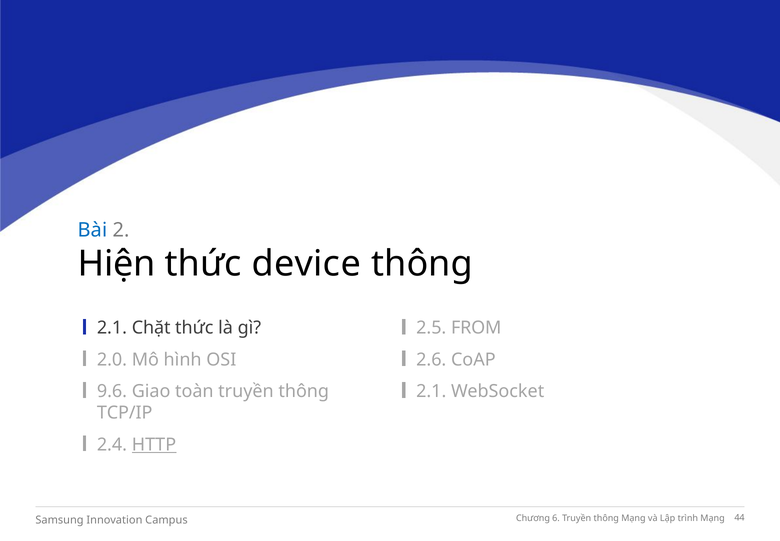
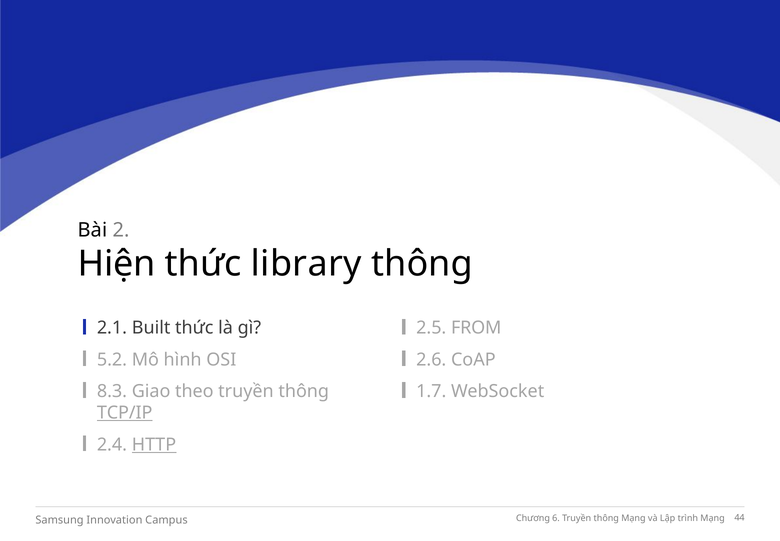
Bài colour: blue -> black (93, 230)
device: device -> library (306, 263)
Chặt: Chặt -> Built (151, 327)
2.0: 2.0 -> 5.2 (112, 359)
9.6: 9.6 -> 8.3 (112, 391)
toàn: toàn -> theo (194, 391)
2.1: 2.1 -> 1.7 (431, 391)
TCP/IP underline: none -> present (125, 412)
